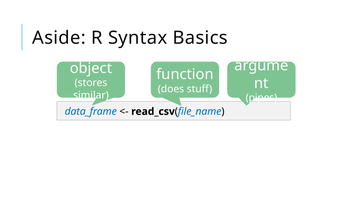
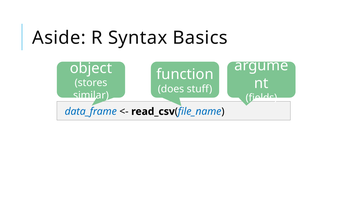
pipes: pipes -> fields (261, 98)
